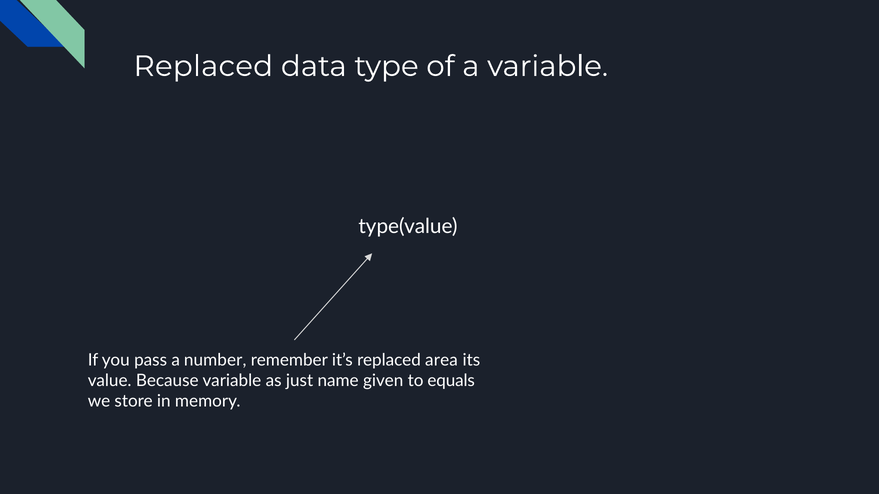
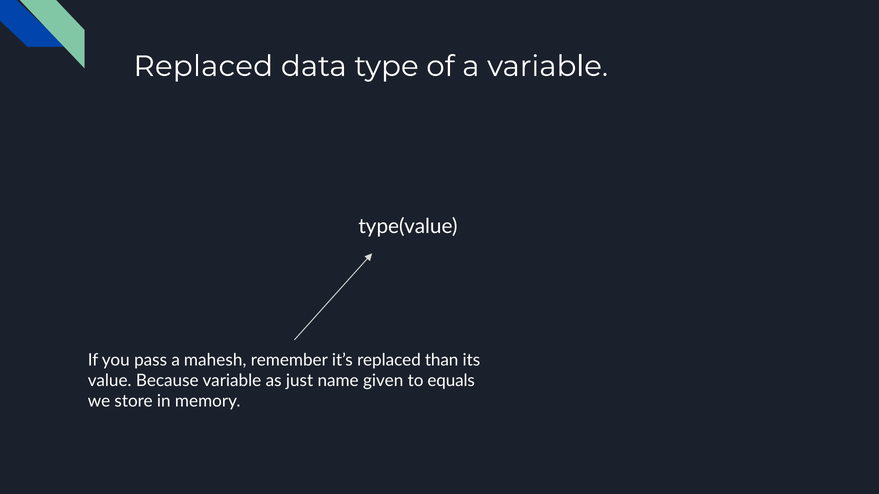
number: number -> mahesh (215, 360)
area: area -> than (442, 360)
